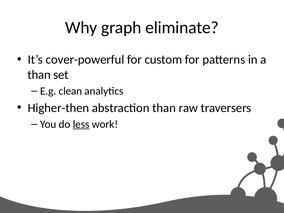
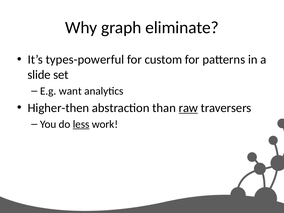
cover-powerful: cover-powerful -> types-powerful (85, 60)
than: than -> slide (39, 75)
clean: clean -> want (70, 91)
raw underline: none -> present (188, 108)
